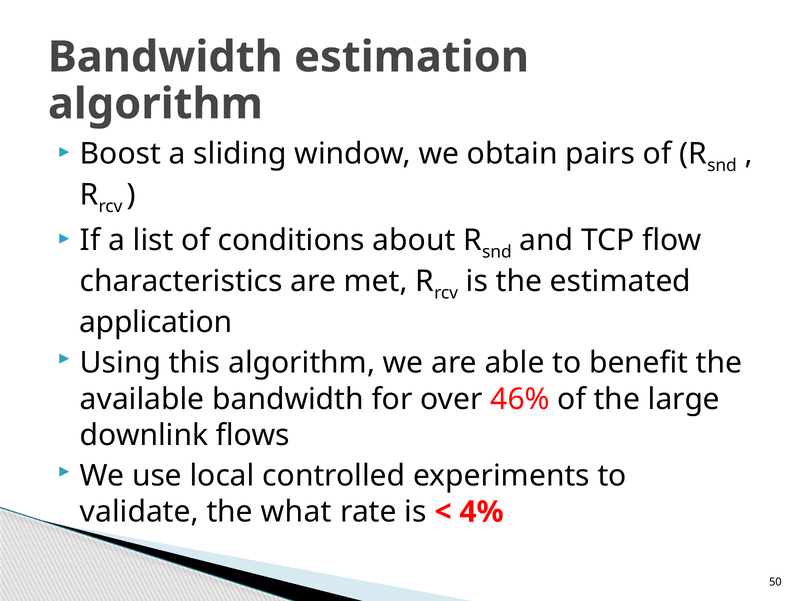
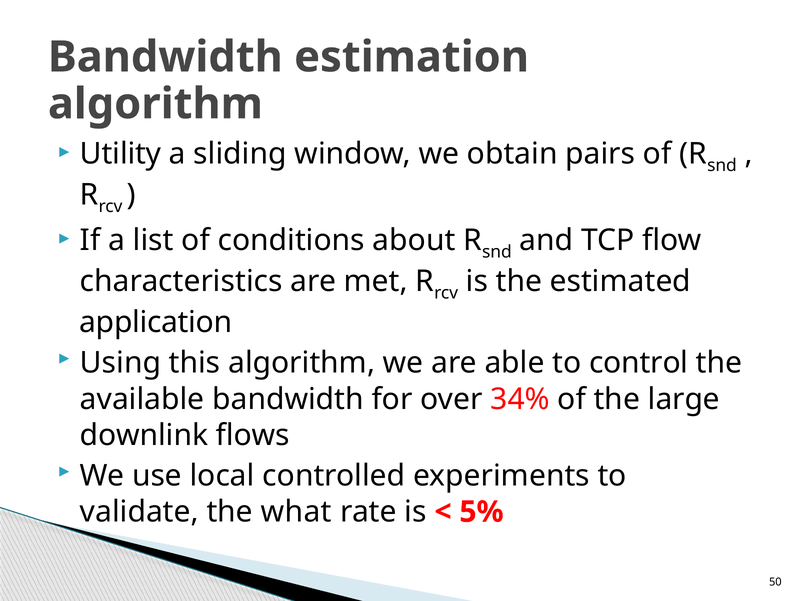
Boost: Boost -> Utility (121, 154)
benefit: benefit -> control (639, 363)
46%: 46% -> 34% (520, 399)
4%: 4% -> 5% (482, 512)
